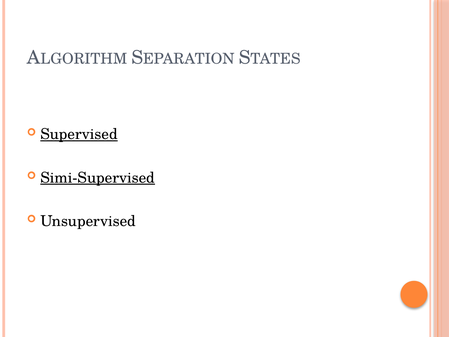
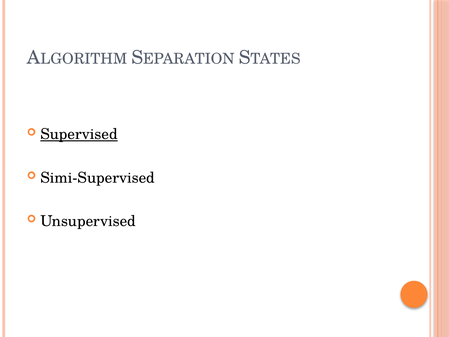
Simi-Supervised underline: present -> none (98, 178)
